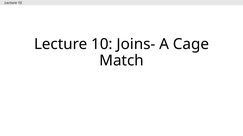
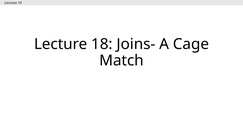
10: 10 -> 18 (102, 44)
